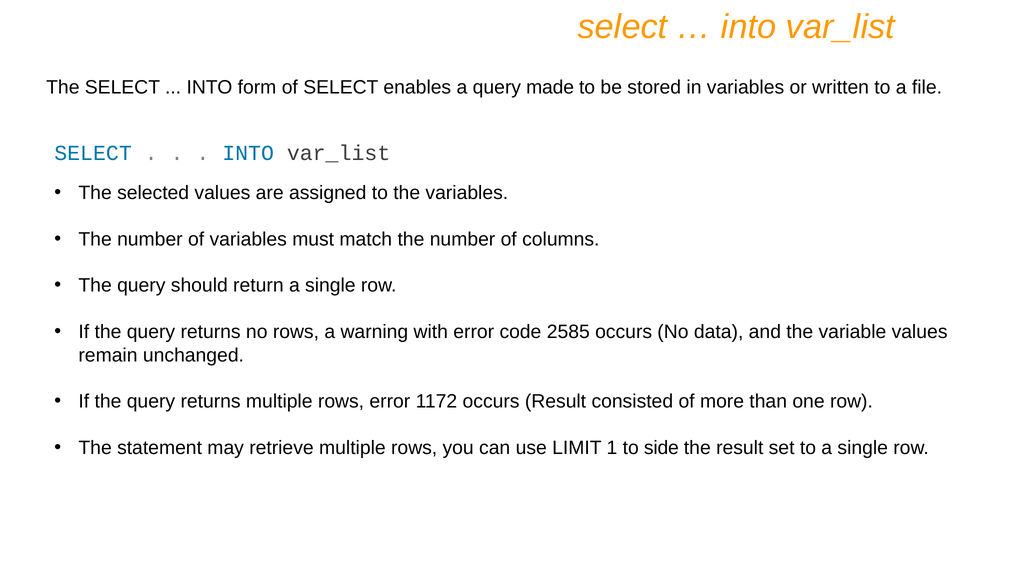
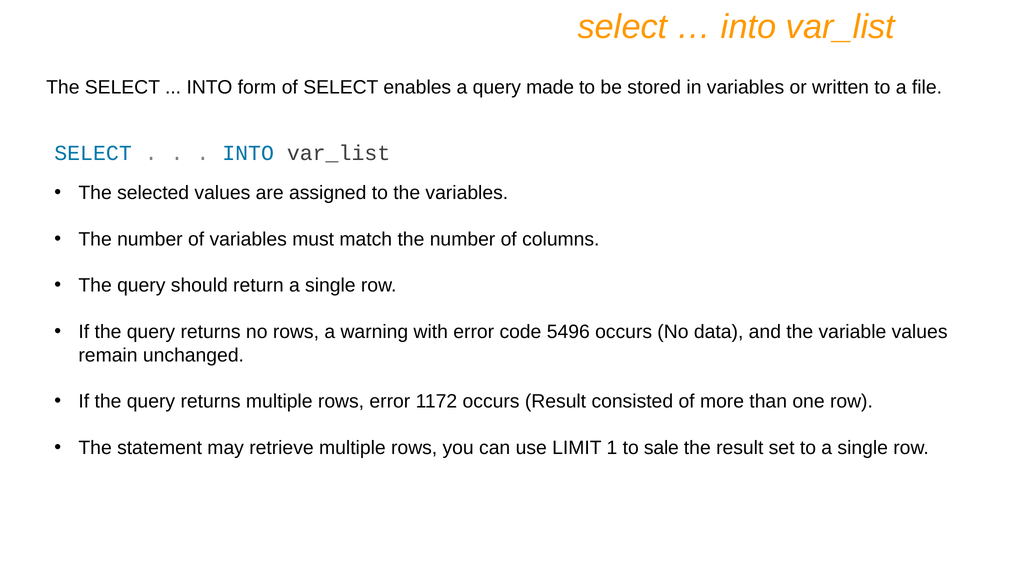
2585: 2585 -> 5496 (568, 332)
side: side -> sale (661, 448)
